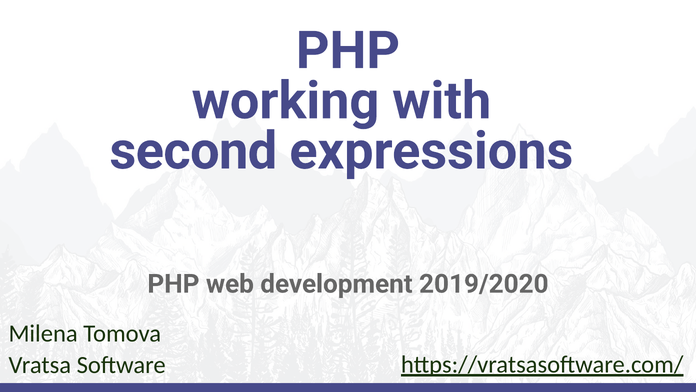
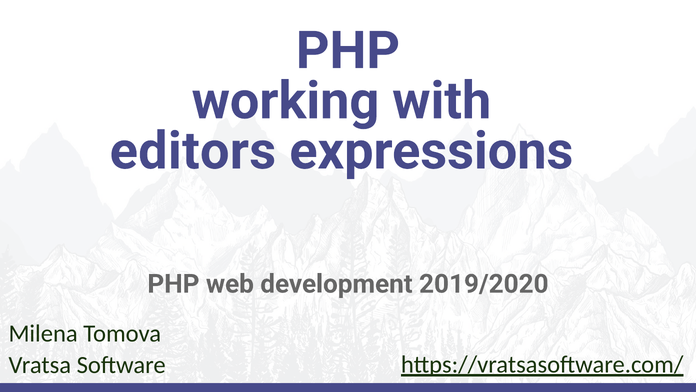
second: second -> editors (193, 151)
